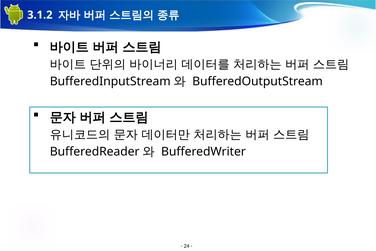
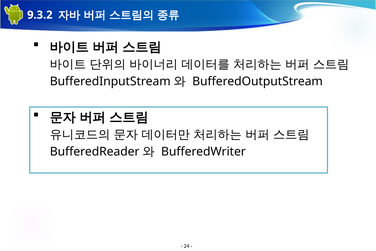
3.1.2: 3.1.2 -> 9.3.2 (40, 15)
